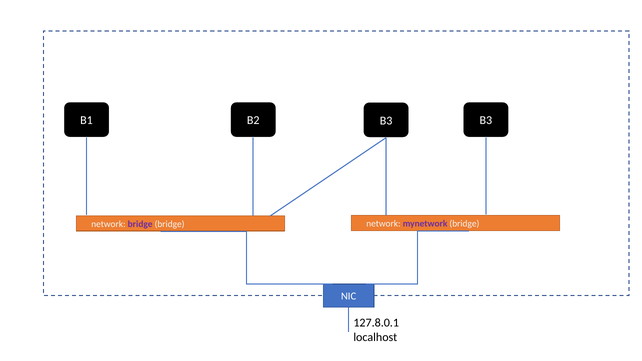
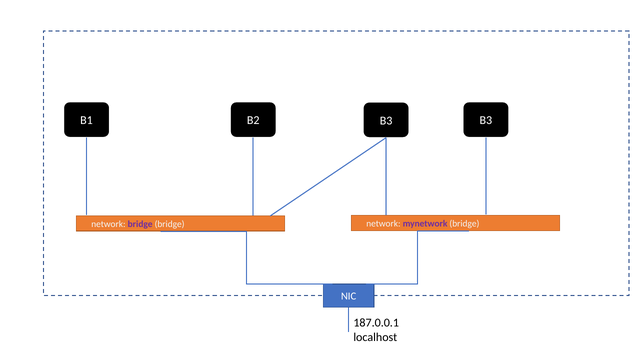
127.8.0.1: 127.8.0.1 -> 187.0.0.1 (376, 323)
